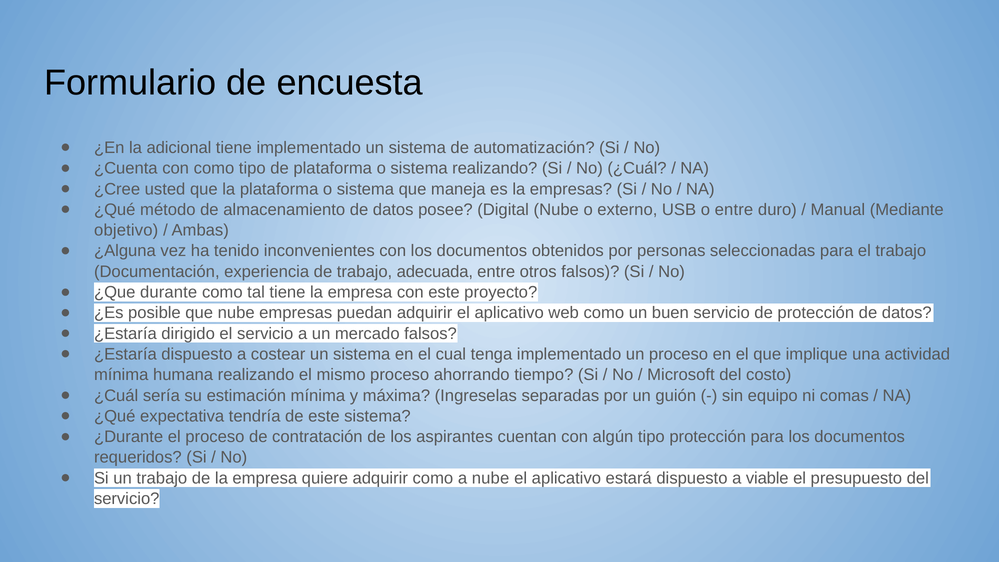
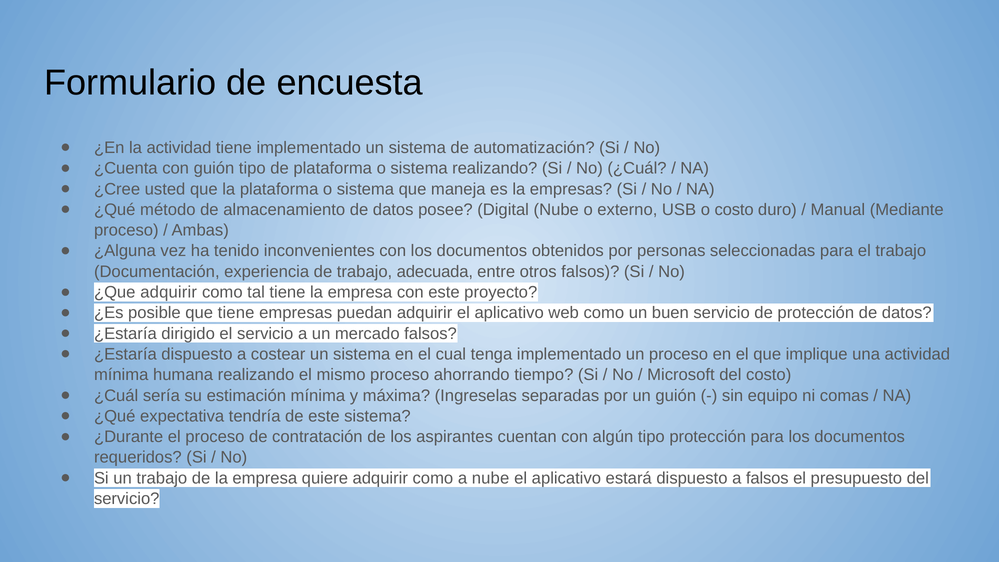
la adicional: adicional -> actividad (179, 148)
con como: como -> guión (214, 168)
o entre: entre -> costo (734, 210)
objetivo: objetivo -> proceso (126, 230)
¿Que durante: durante -> adquirir (169, 292)
que nube: nube -> tiene (236, 313)
a viable: viable -> falsos (767, 478)
